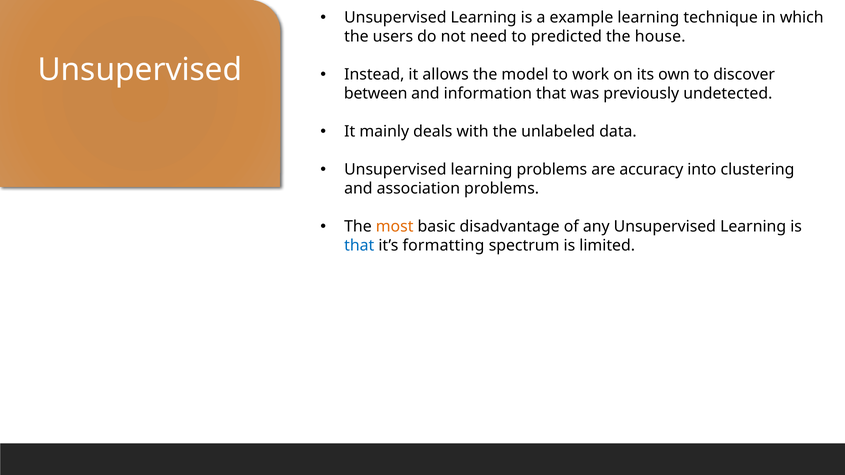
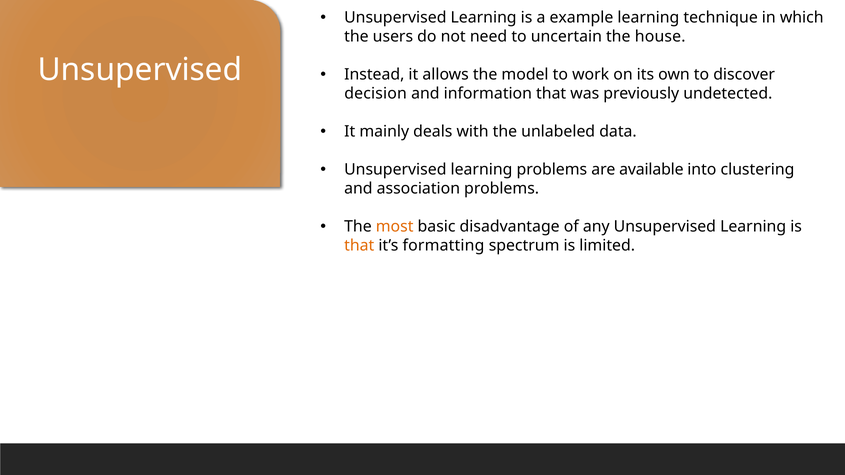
predicted: predicted -> uncertain (566, 37)
between: between -> decision (376, 94)
accuracy: accuracy -> available (651, 170)
that colour: blue -> orange (359, 246)
